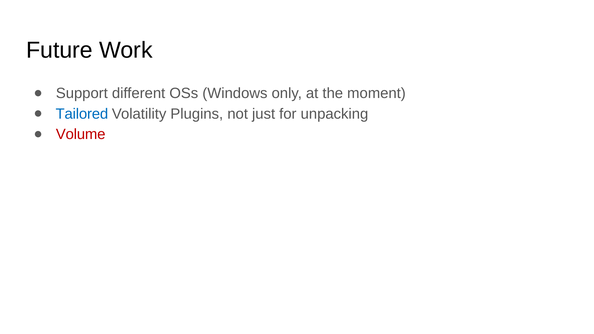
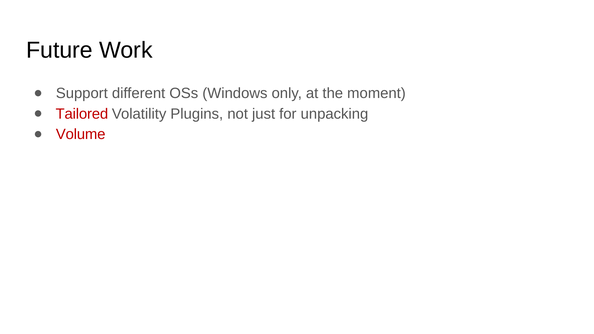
Tailored colour: blue -> red (82, 114)
